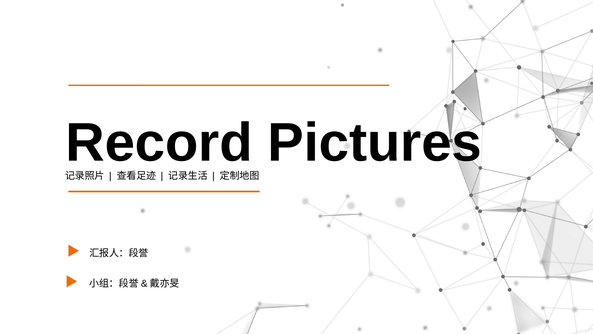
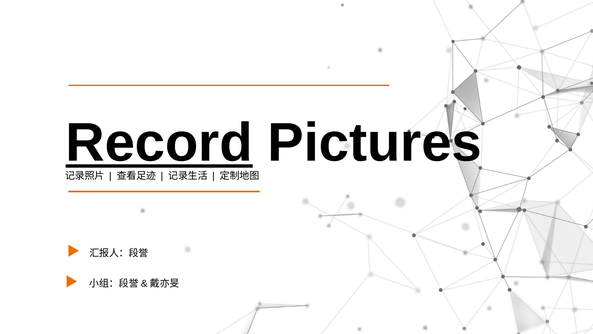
Record underline: none -> present (159, 143)
